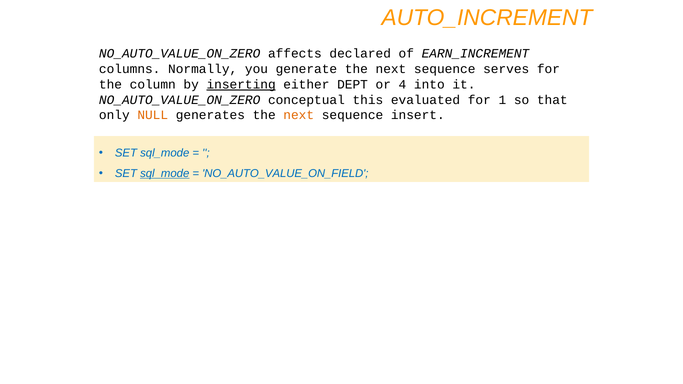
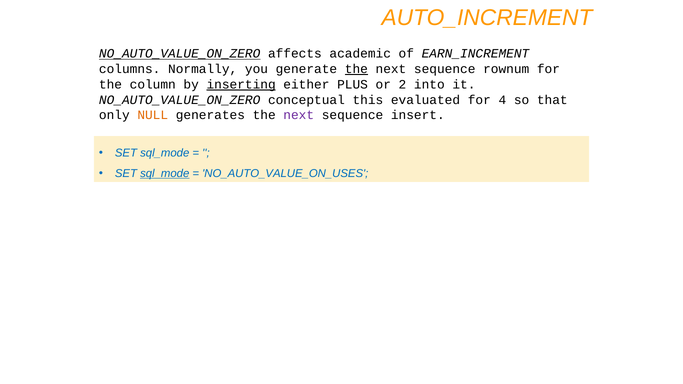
NO_AUTO_VALUE_ON_ZERO underline: none -> present (180, 54)
declared: declared -> academic (360, 54)
the underline: none -> present (356, 69)
serves: serves -> rownum (506, 69)
DEPT: DEPT -> PLUS (353, 85)
4: 4 -> 2 (402, 85)
1: 1 -> 4 (502, 100)
next colour: orange -> purple (299, 115)
NO_AUTO_VALUE_ON_FIELD: NO_AUTO_VALUE_ON_FIELD -> NO_AUTO_VALUE_ON_USES (285, 174)
